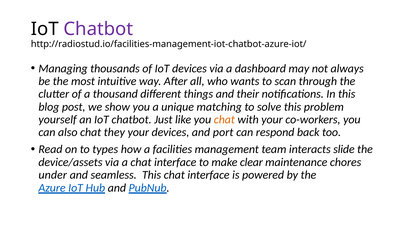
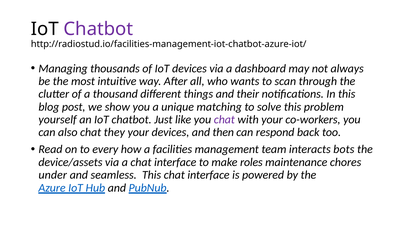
chat colour: orange -> purple (224, 120)
port: port -> then (223, 132)
types: types -> every (105, 149)
slide: slide -> bots (344, 149)
clear: clear -> roles (251, 162)
